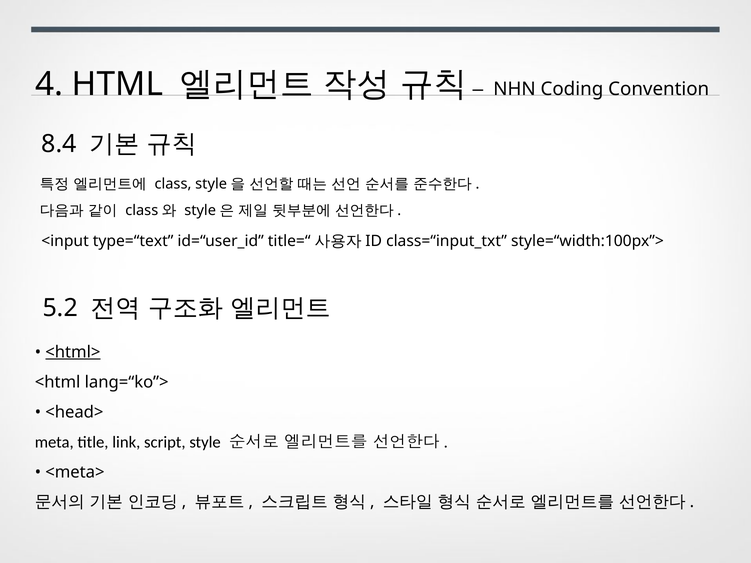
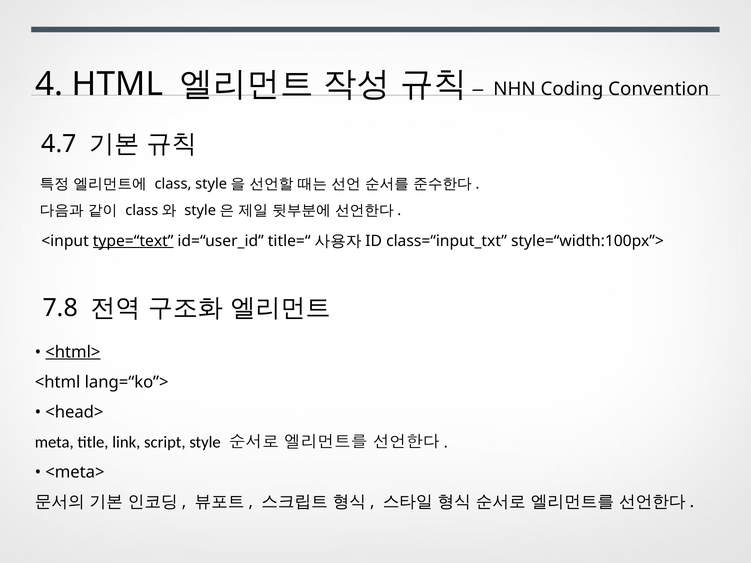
8.4: 8.4 -> 4.7 (59, 144)
type=“text underline: none -> present (133, 241)
5.2: 5.2 -> 7.8 (60, 308)
